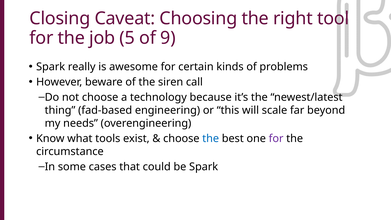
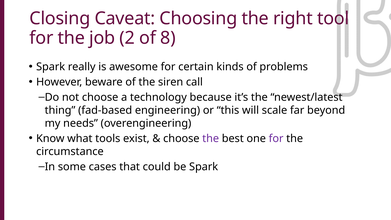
5: 5 -> 2 (127, 38)
9: 9 -> 8 (168, 38)
the colour: blue -> purple (211, 138)
